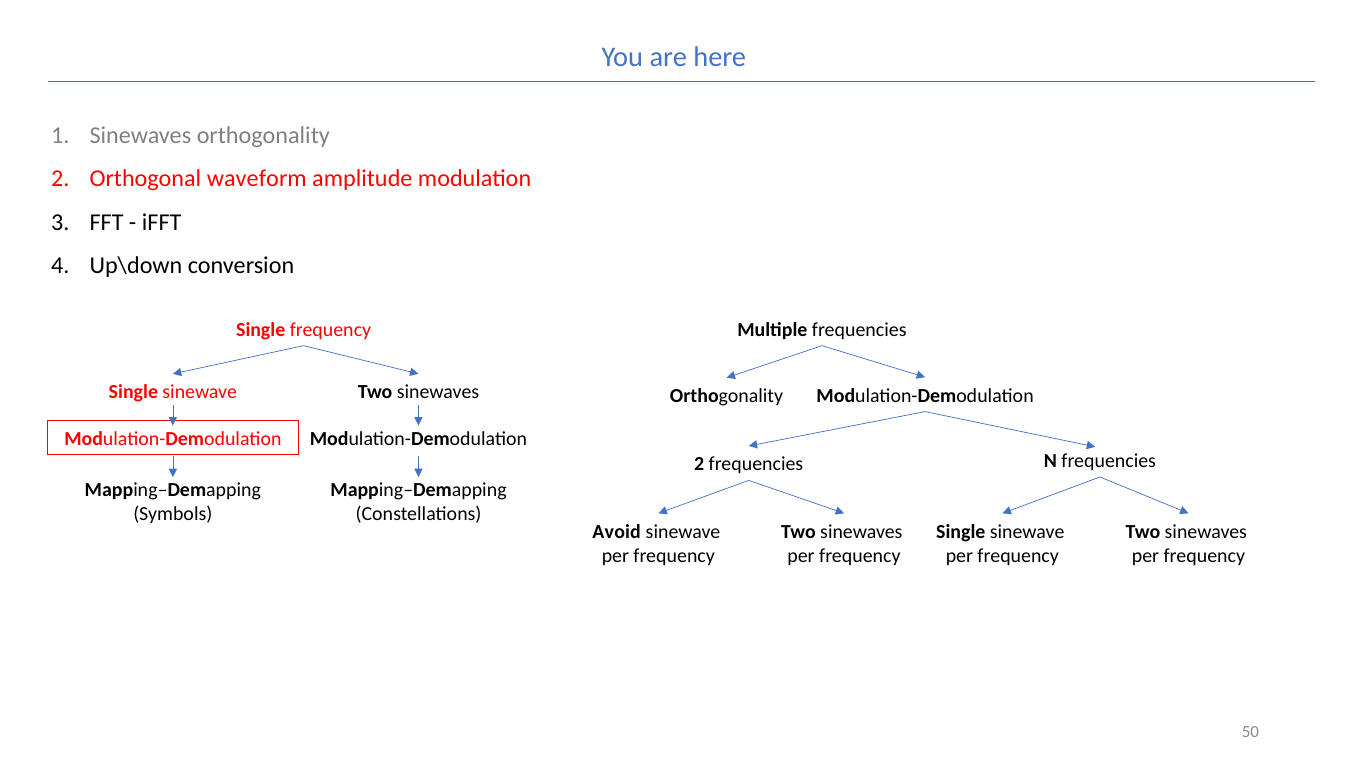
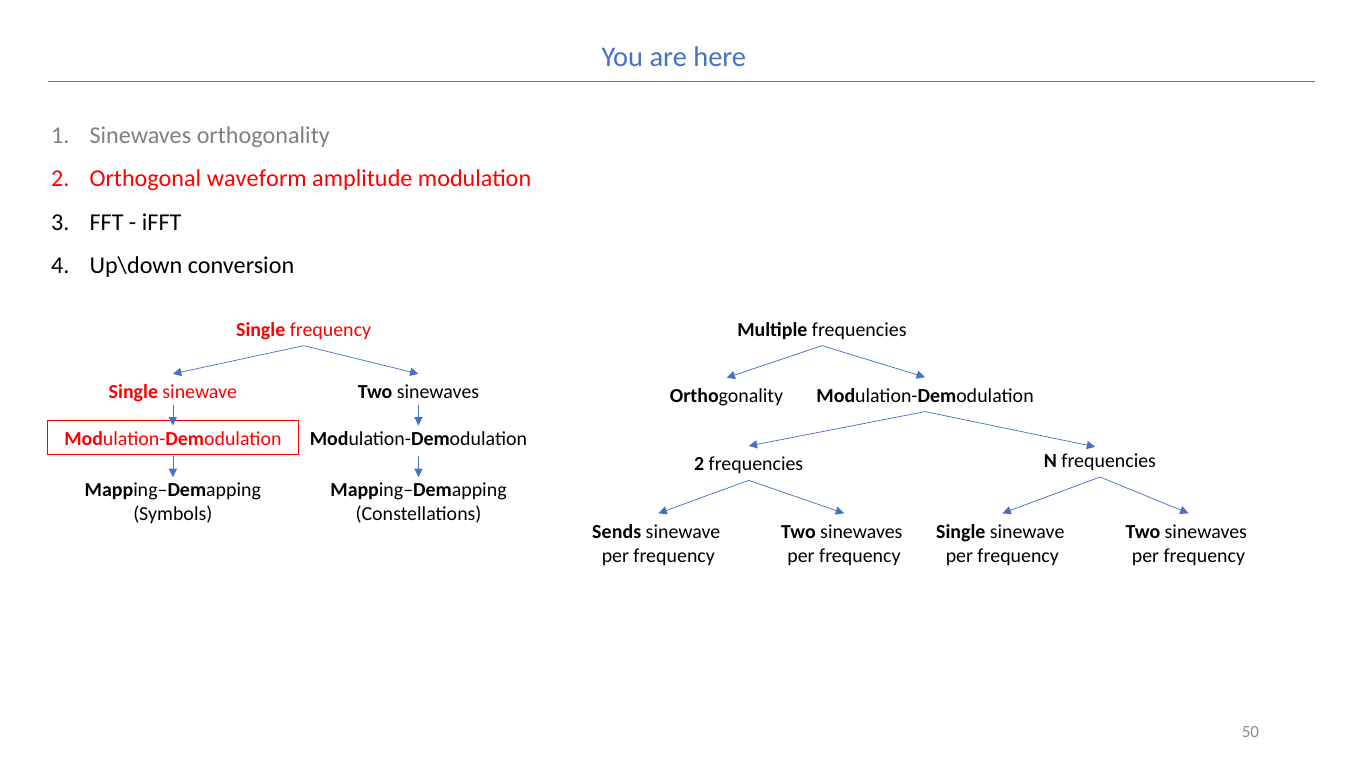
Avoid: Avoid -> Sends (617, 531)
